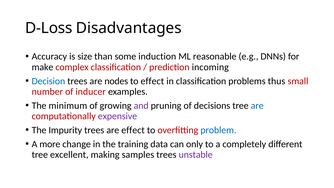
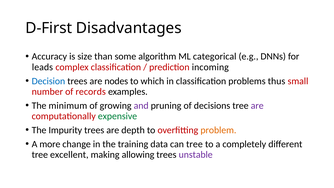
D-Loss: D-Loss -> D-First (49, 28)
induction: induction -> algorithm (157, 56)
reasonable: reasonable -> categorical (215, 56)
make: make -> leads (42, 67)
to effect: effect -> which (152, 81)
inducer: inducer -> records (91, 92)
are colour: blue -> purple (257, 106)
expensive colour: purple -> green (118, 116)
are effect: effect -> depth (133, 130)
problem colour: blue -> orange (218, 130)
can only: only -> tree (194, 144)
samples: samples -> allowing (138, 155)
